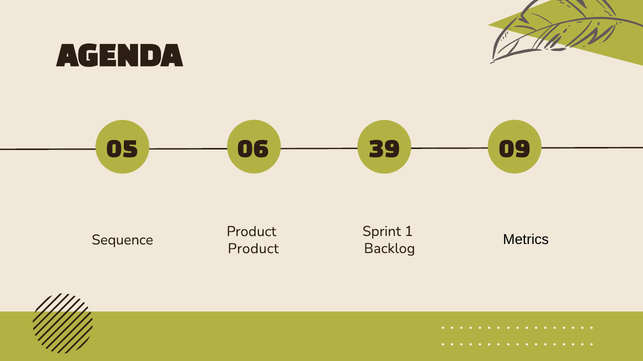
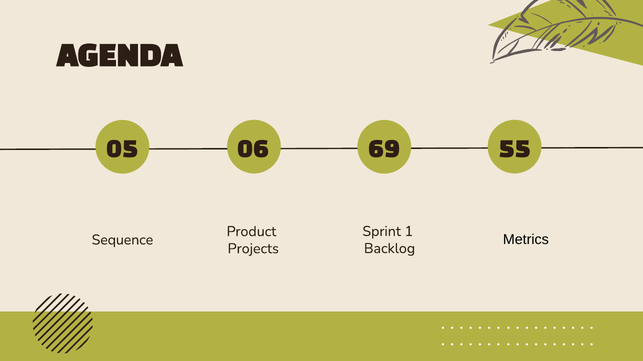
39: 39 -> 69 (384, 149)
09: 09 -> 55 (515, 149)
Product: Product -> Projects (253, 249)
